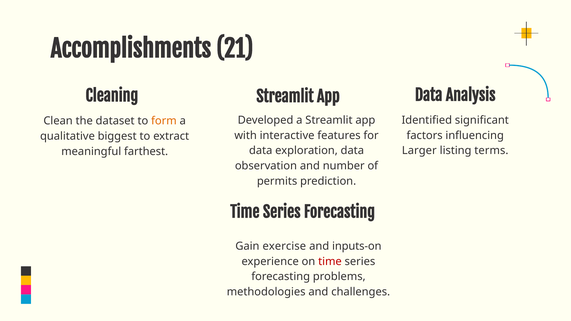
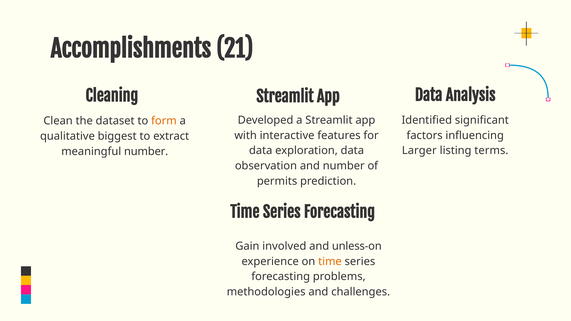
meaningful farthest: farthest -> number (146, 151)
exercise: exercise -> involved (284, 246)
inputs-on: inputs-on -> unless-on (357, 246)
time colour: red -> orange (330, 262)
